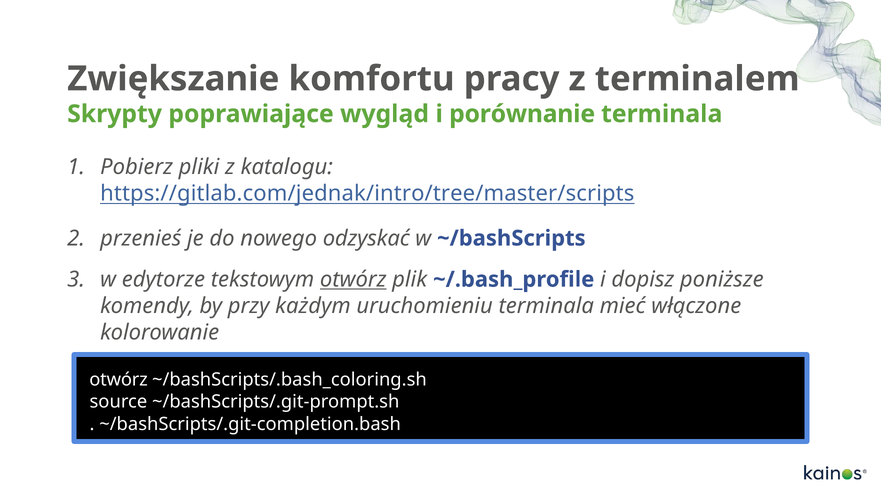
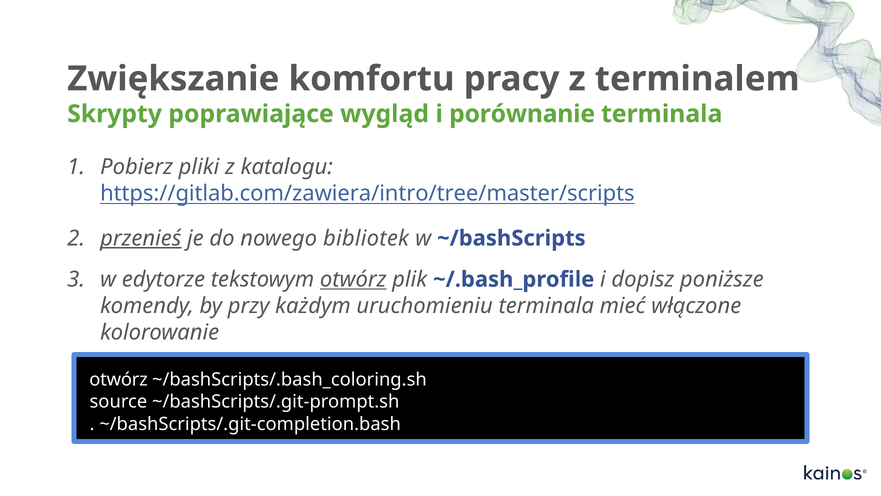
https://gitlab.com/jednak/intro/tree/master/scripts: https://gitlab.com/jednak/intro/tree/master/scripts -> https://gitlab.com/zawiera/intro/tree/master/scripts (367, 193)
przenieś underline: none -> present (141, 238)
odzyskać: odzyskać -> bibliotek (366, 238)
